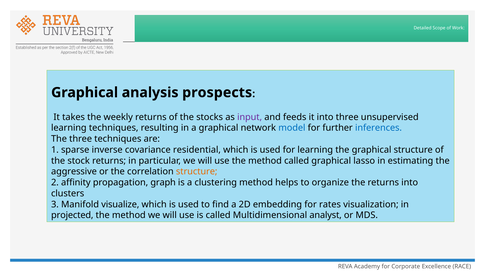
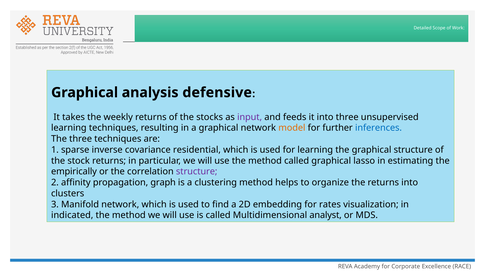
prospects: prospects -> defensive (217, 92)
model colour: blue -> orange (292, 128)
aggressive: aggressive -> empirically (74, 172)
structure colour: orange -> purple (197, 172)
Manifold visualize: visualize -> network (120, 204)
projected: projected -> indicated (72, 215)
